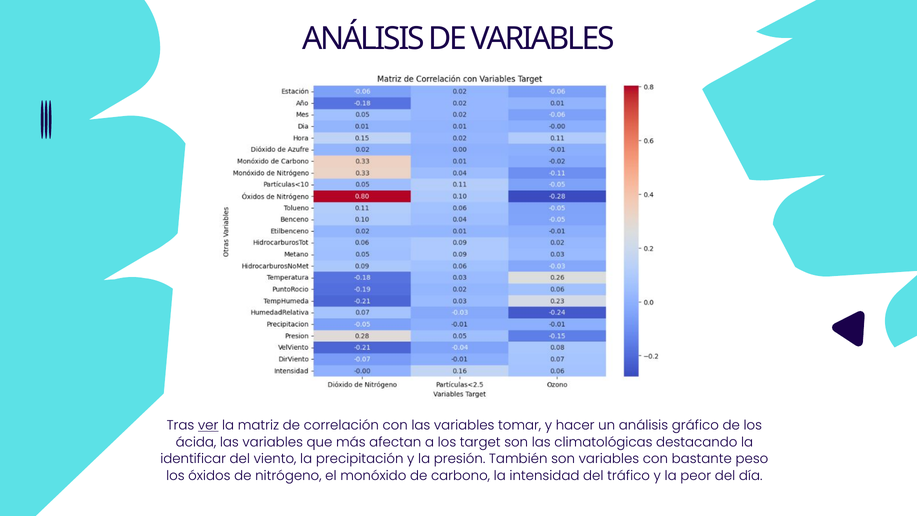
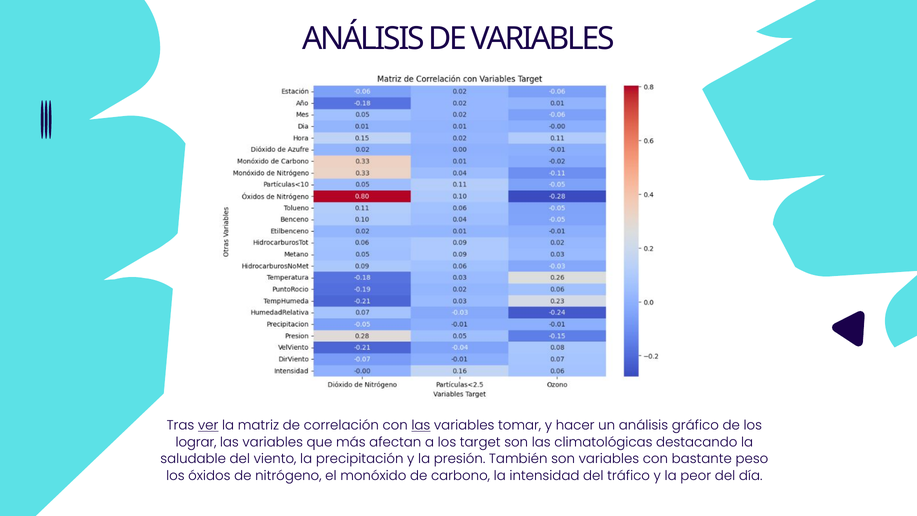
las underline: none -> present (421, 425)
ácida: ácida -> lograr (196, 442)
identificar: identificar -> saludable (193, 459)
